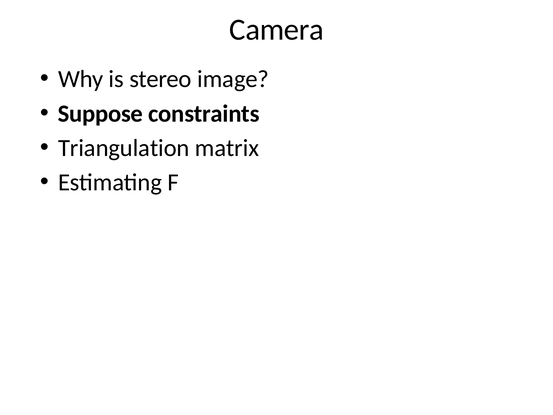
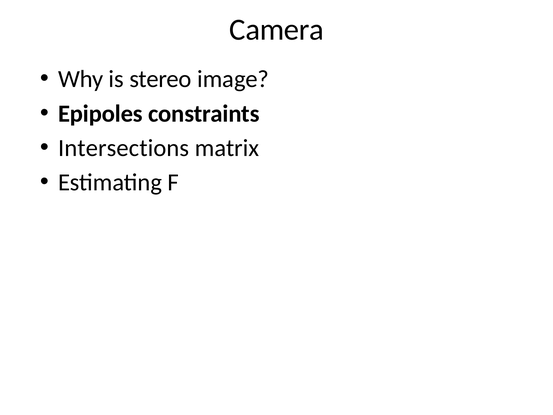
Suppose: Suppose -> Epipoles (100, 113)
Triangulation: Triangulation -> Intersections (124, 148)
